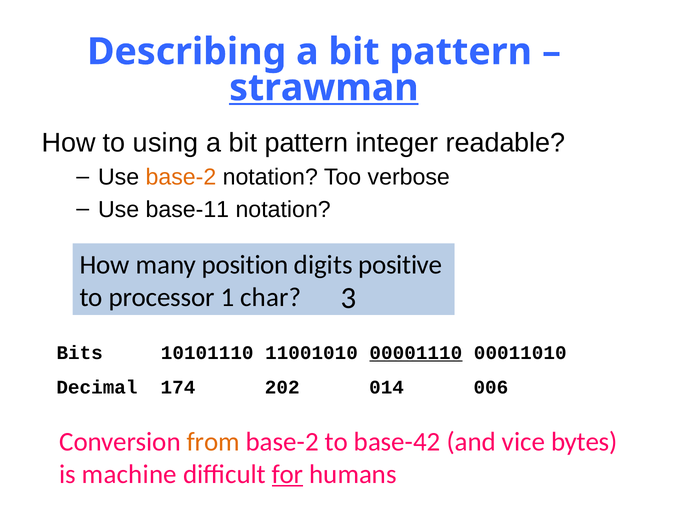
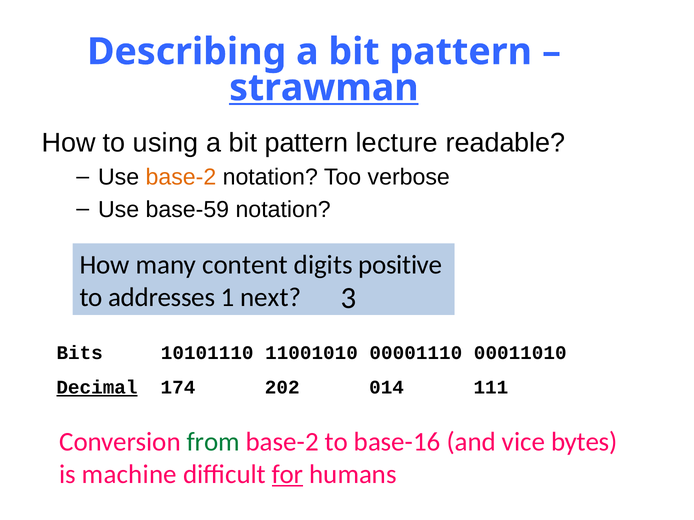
integer: integer -> lecture (397, 143)
base-11: base-11 -> base-59 (187, 210)
position: position -> content (245, 265)
processor: processor -> addresses (162, 297)
char: char -> next (271, 297)
00001110 underline: present -> none (416, 353)
Decimal underline: none -> present (97, 388)
006: 006 -> 111 (491, 388)
from colour: orange -> green (213, 442)
base-42: base-42 -> base-16 (397, 442)
